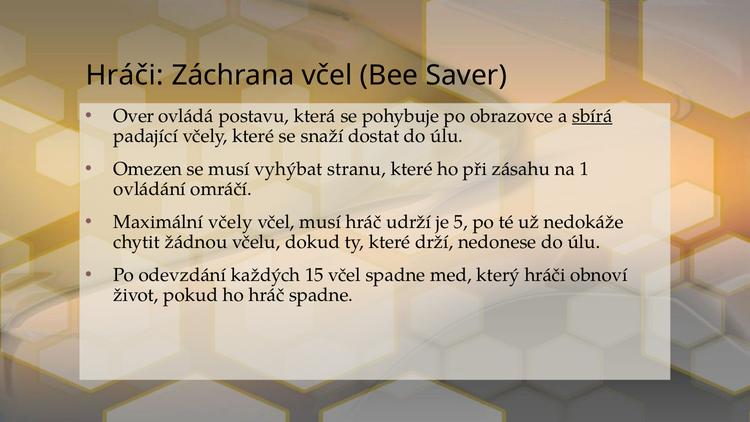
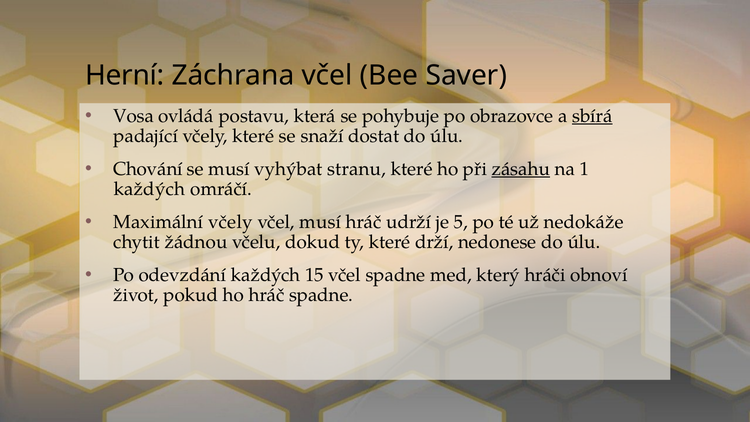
Hráči: Hráči -> Herní (125, 76)
Over: Over -> Vosa (134, 116)
Omezen: Omezen -> Chování (148, 169)
zásahu underline: none -> present (521, 169)
ovládání: ovládání -> každých (149, 189)
